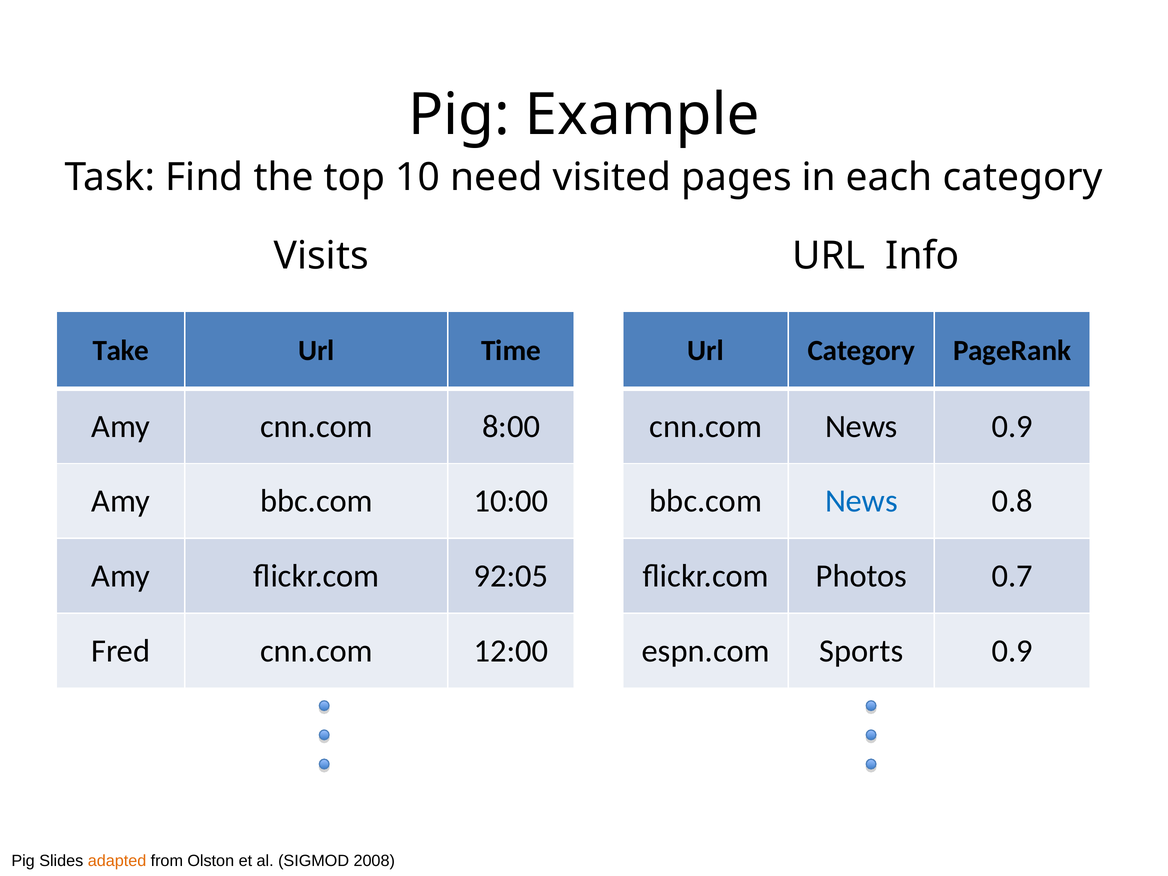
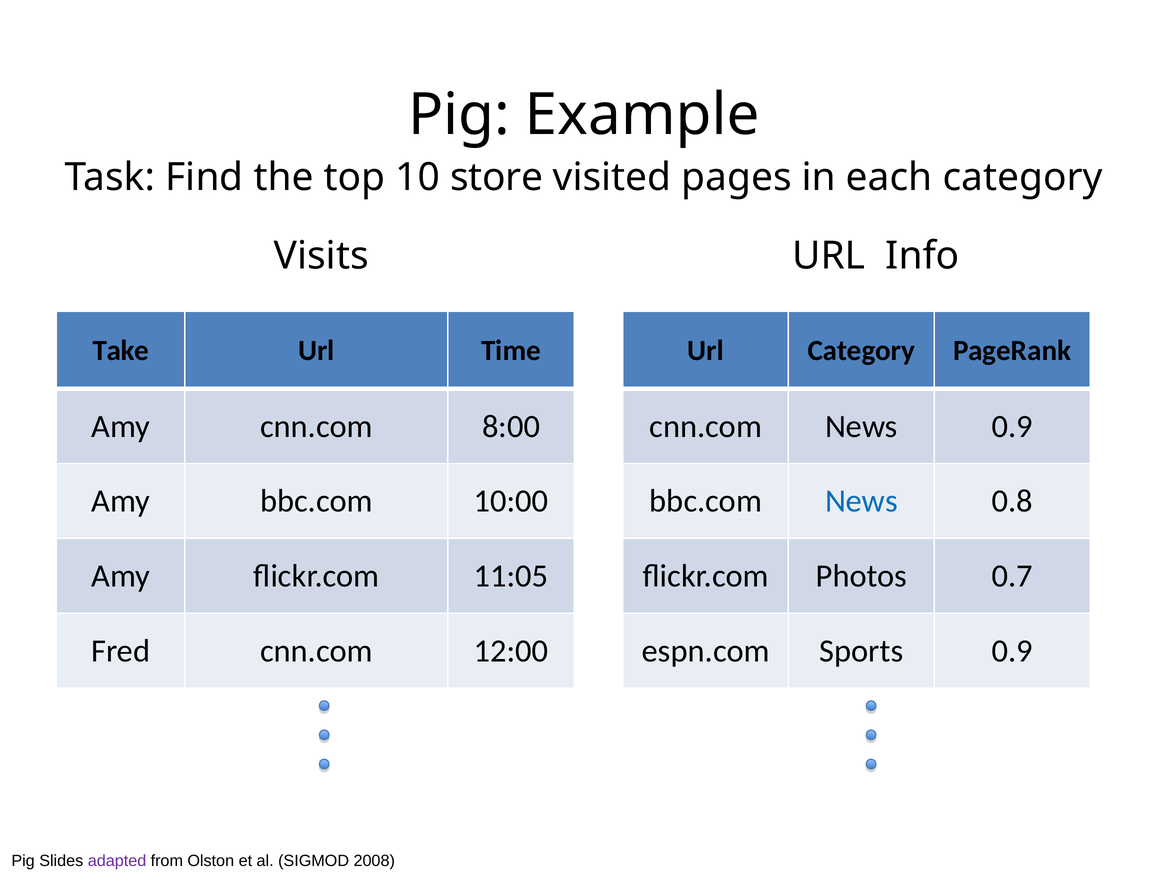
need: need -> store (497, 177)
92:05: 92:05 -> 11:05 (511, 576)
adapted colour: orange -> purple (117, 861)
